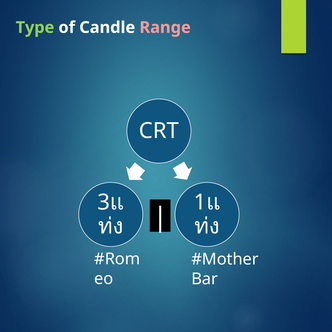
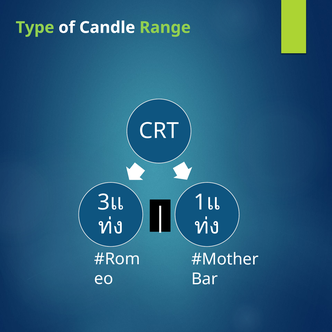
Range colour: pink -> light green (165, 27)
